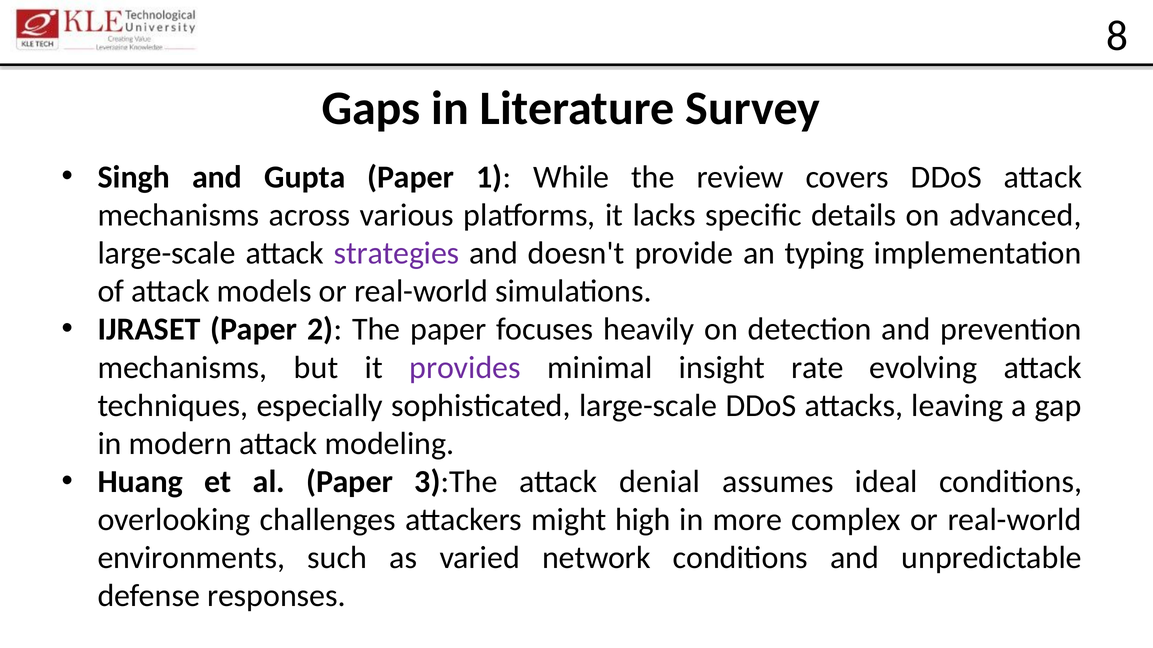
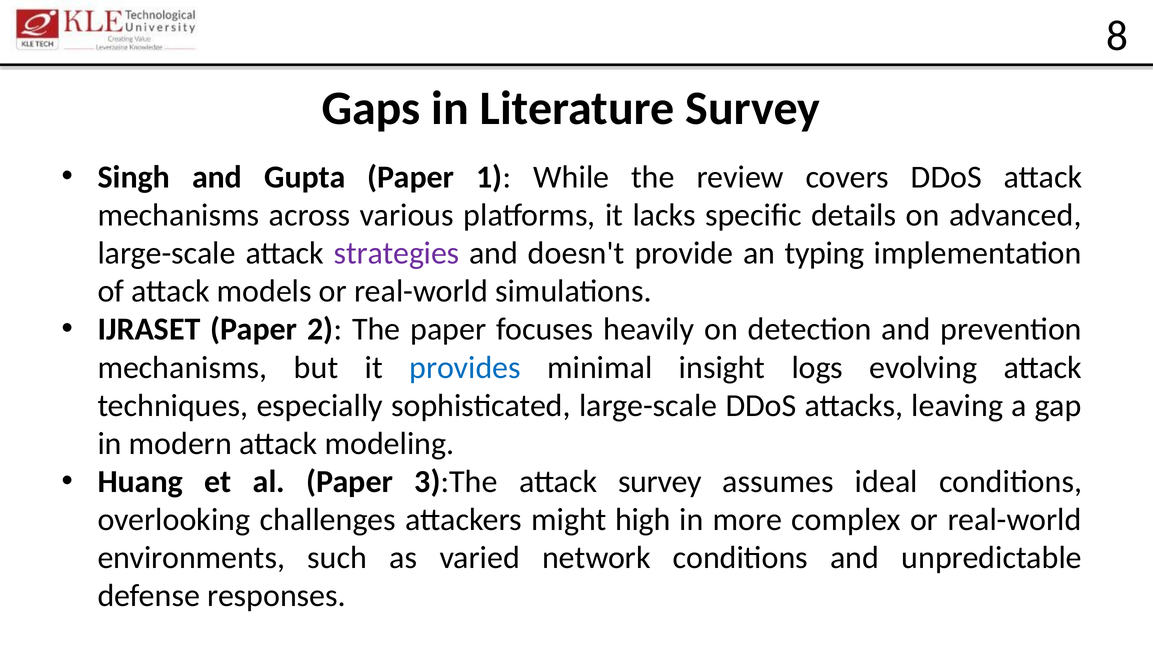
provides colour: purple -> blue (465, 368)
rate: rate -> logs (817, 368)
attack denial: denial -> survey (660, 482)
